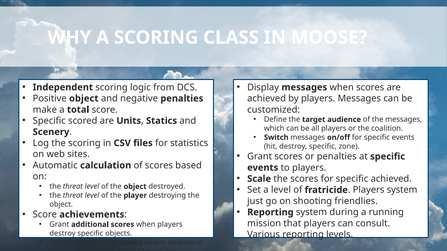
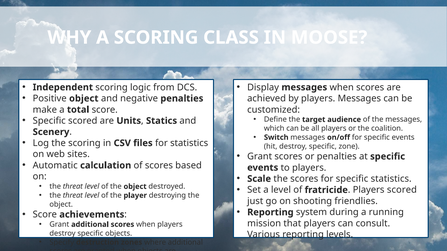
specific achieved: achieved -> statistics (391, 179)
Players system: system -> scored (402, 190)
